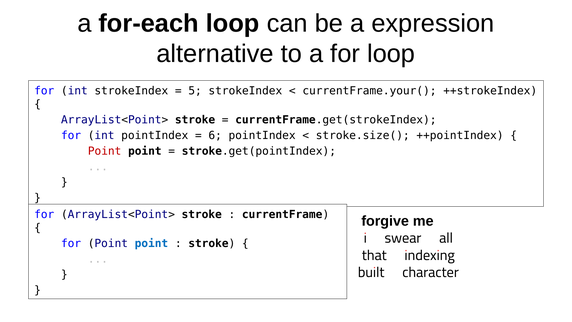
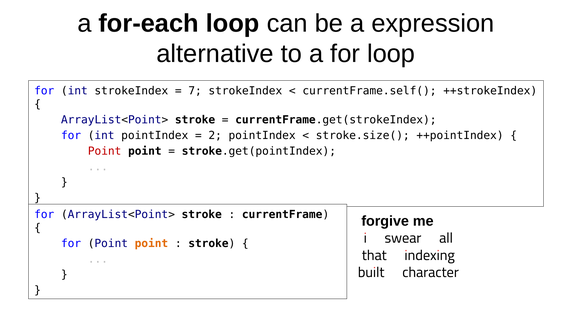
5: 5 -> 7 (195, 91)
currentFrame.your(: currentFrame.your( -> currentFrame.self( (369, 91)
6: 6 -> 2 (215, 135)
point colour: blue -> orange (151, 243)
